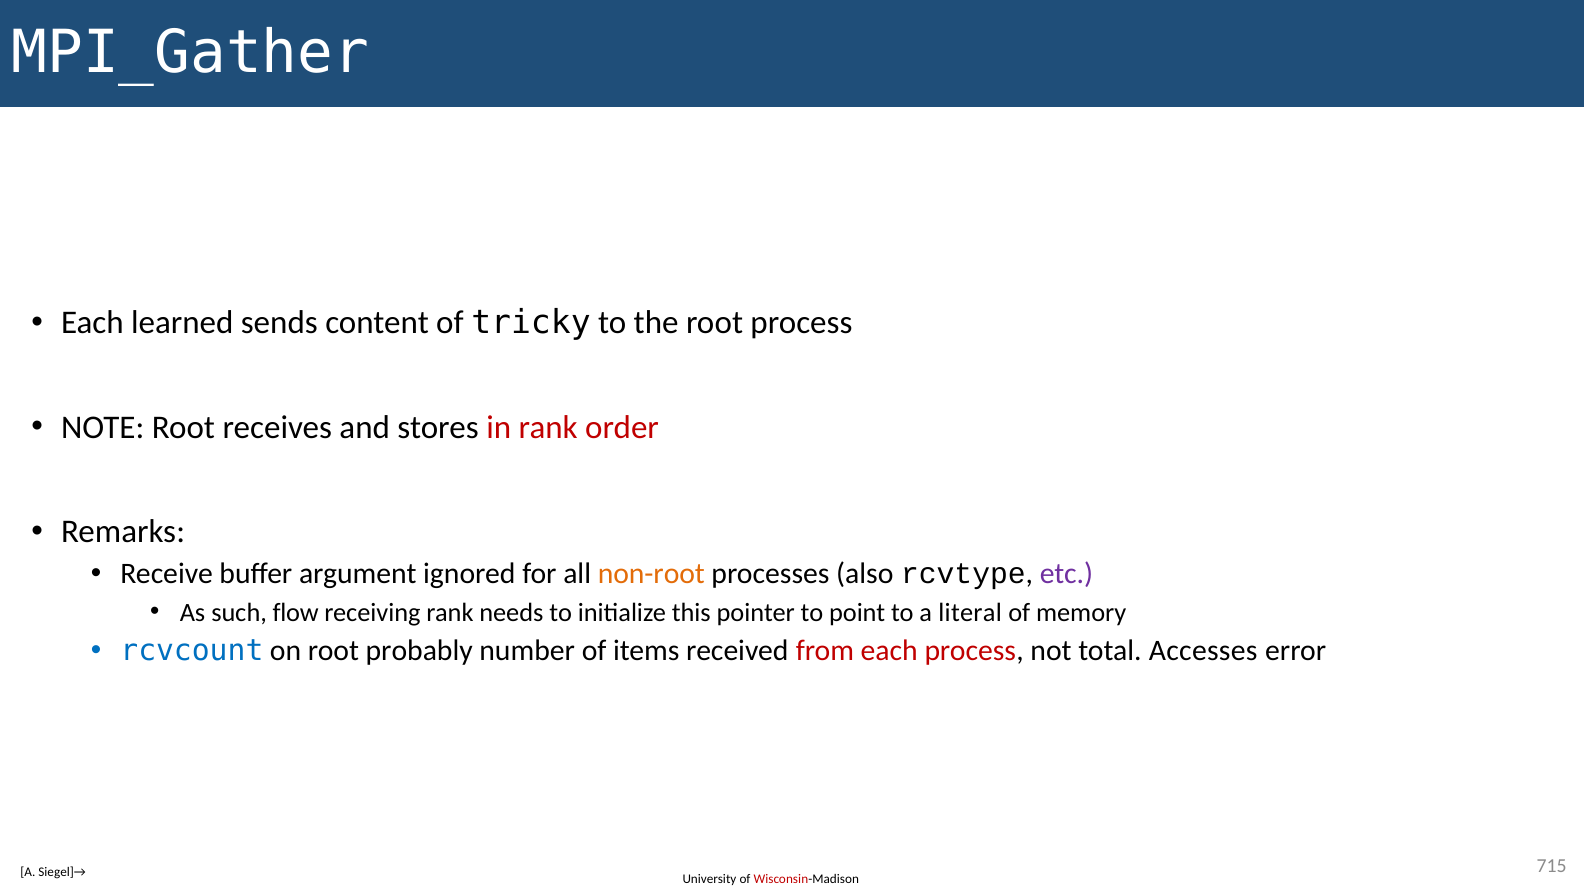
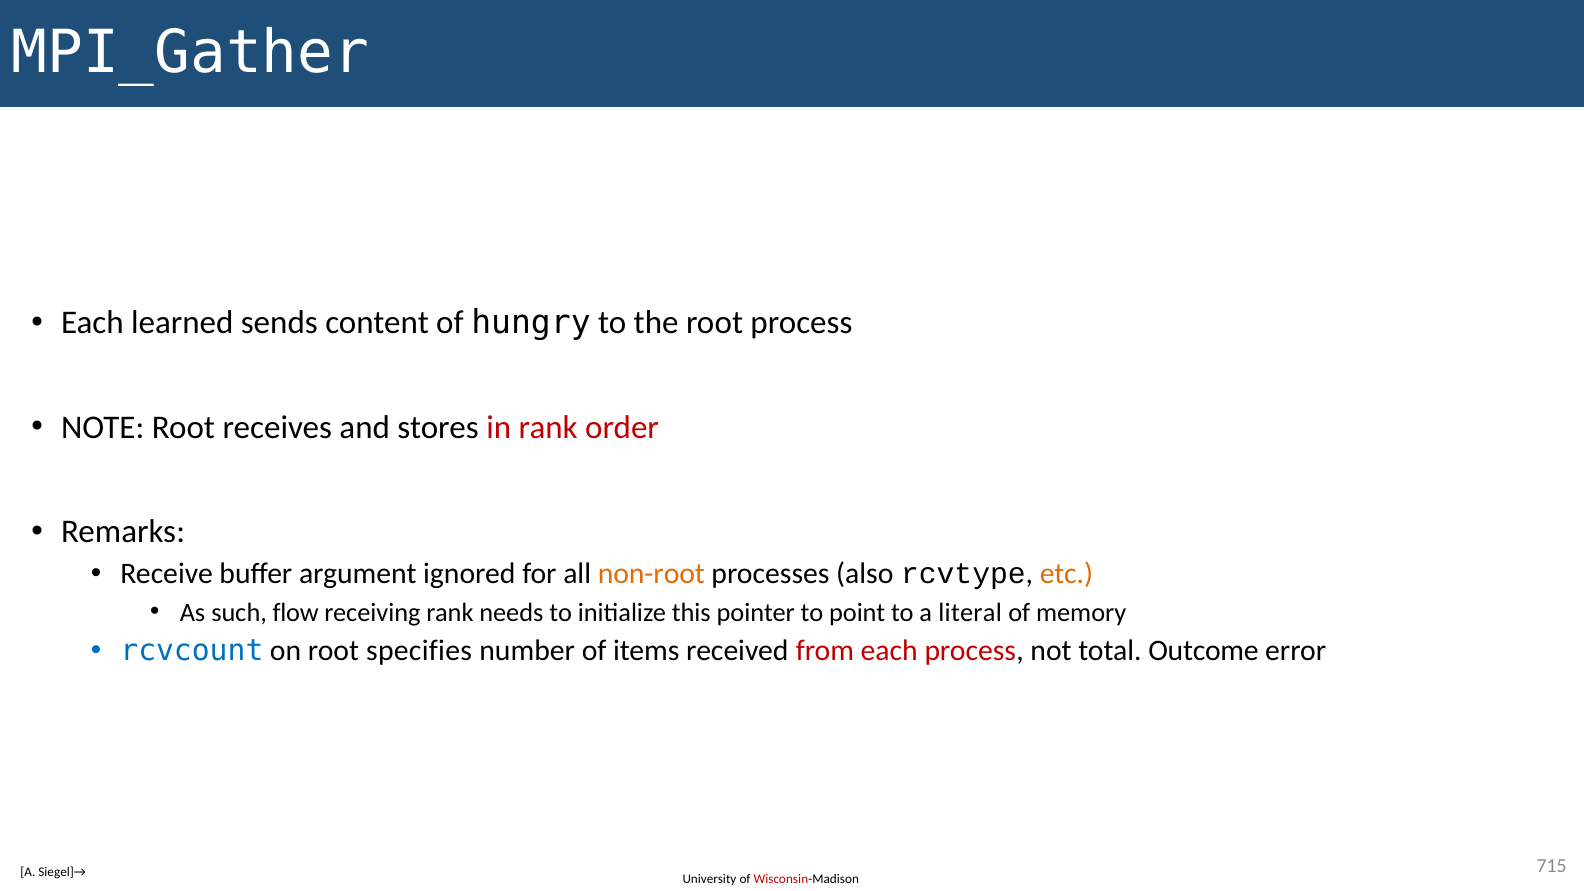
tricky: tricky -> hungry (531, 323)
etc colour: purple -> orange (1066, 574)
probably: probably -> specifies (419, 651)
Accesses: Accesses -> Outcome (1203, 651)
